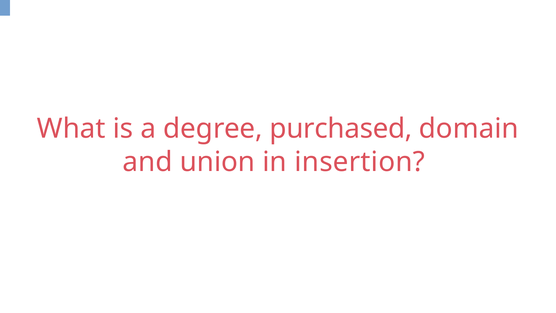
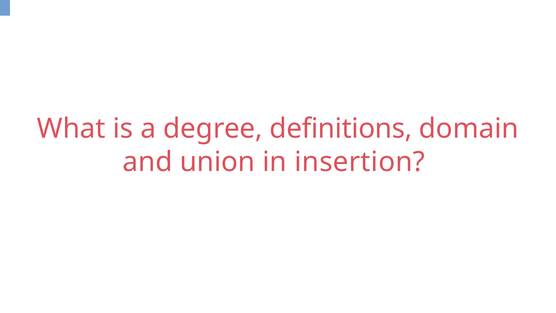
purchased: purchased -> definitions (341, 128)
